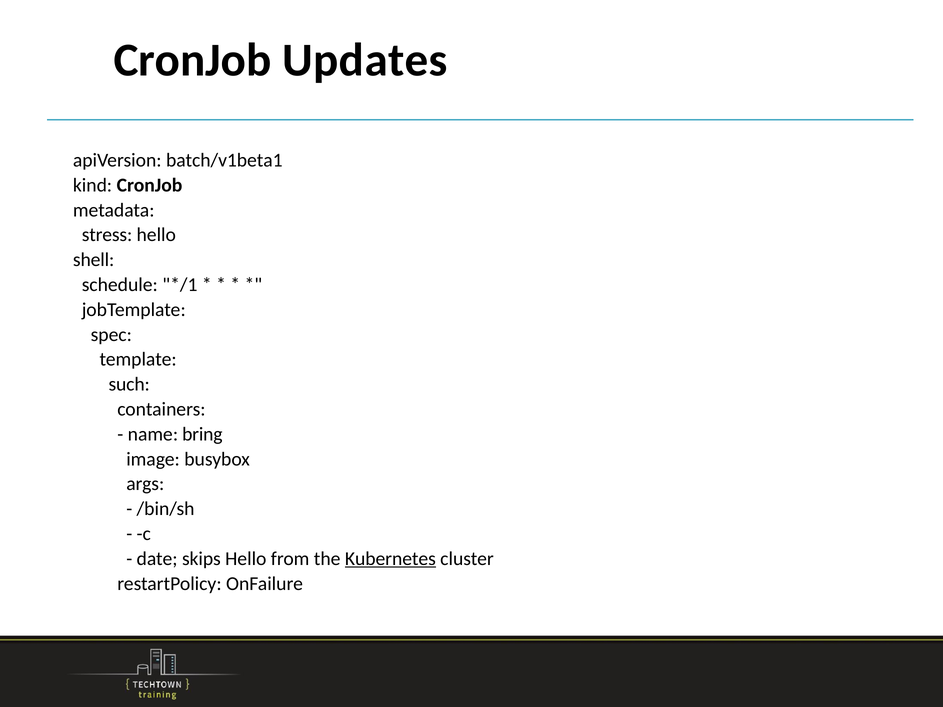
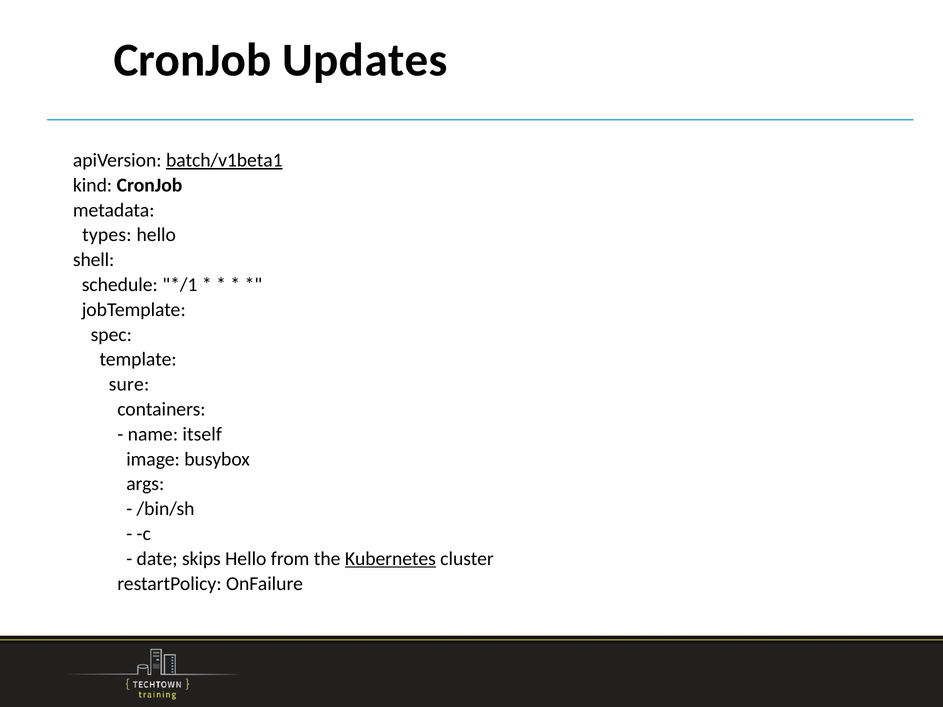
batch/v1beta1 underline: none -> present (224, 160)
stress: stress -> types (107, 235)
such: such -> sure (129, 385)
bring: bring -> itself (202, 434)
